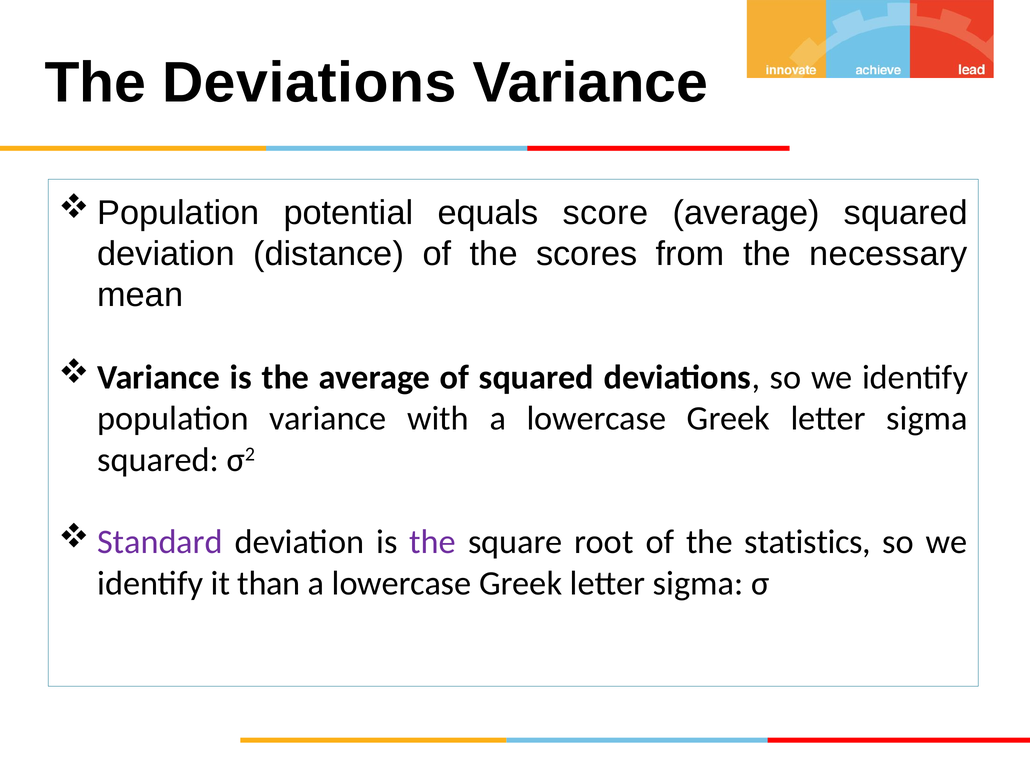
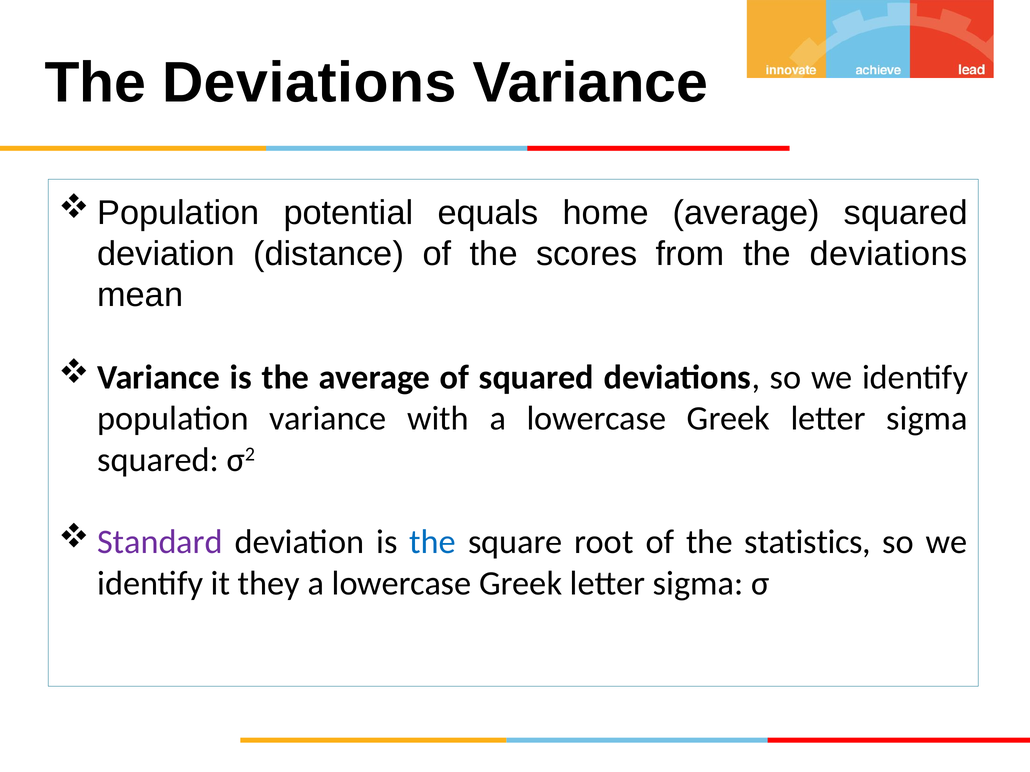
score: score -> home (606, 213)
from the necessary: necessary -> deviations (888, 254)
the colour: purple -> blue (433, 542)
than: than -> they (269, 584)
